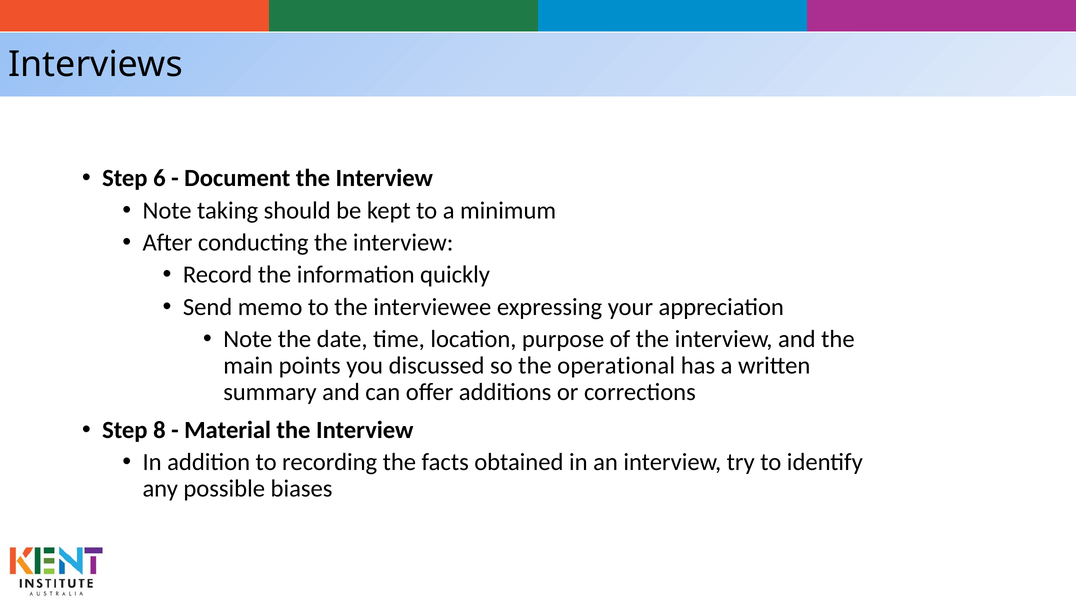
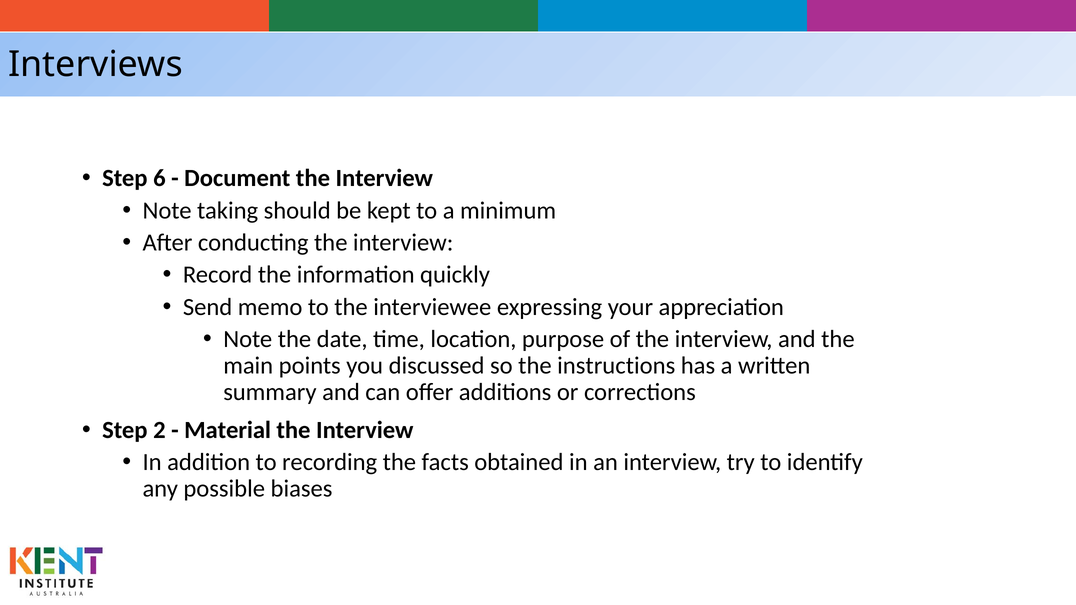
operational: operational -> instructions (616, 366)
8: 8 -> 2 (159, 430)
